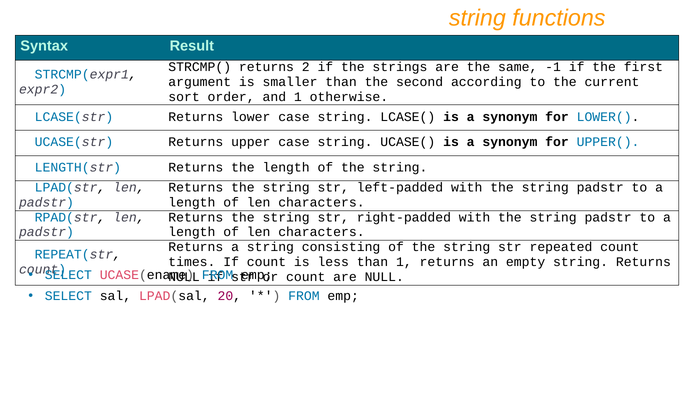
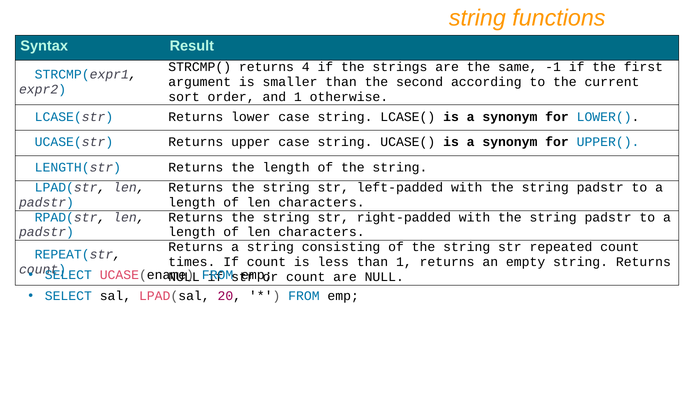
2: 2 -> 4 (306, 67)
